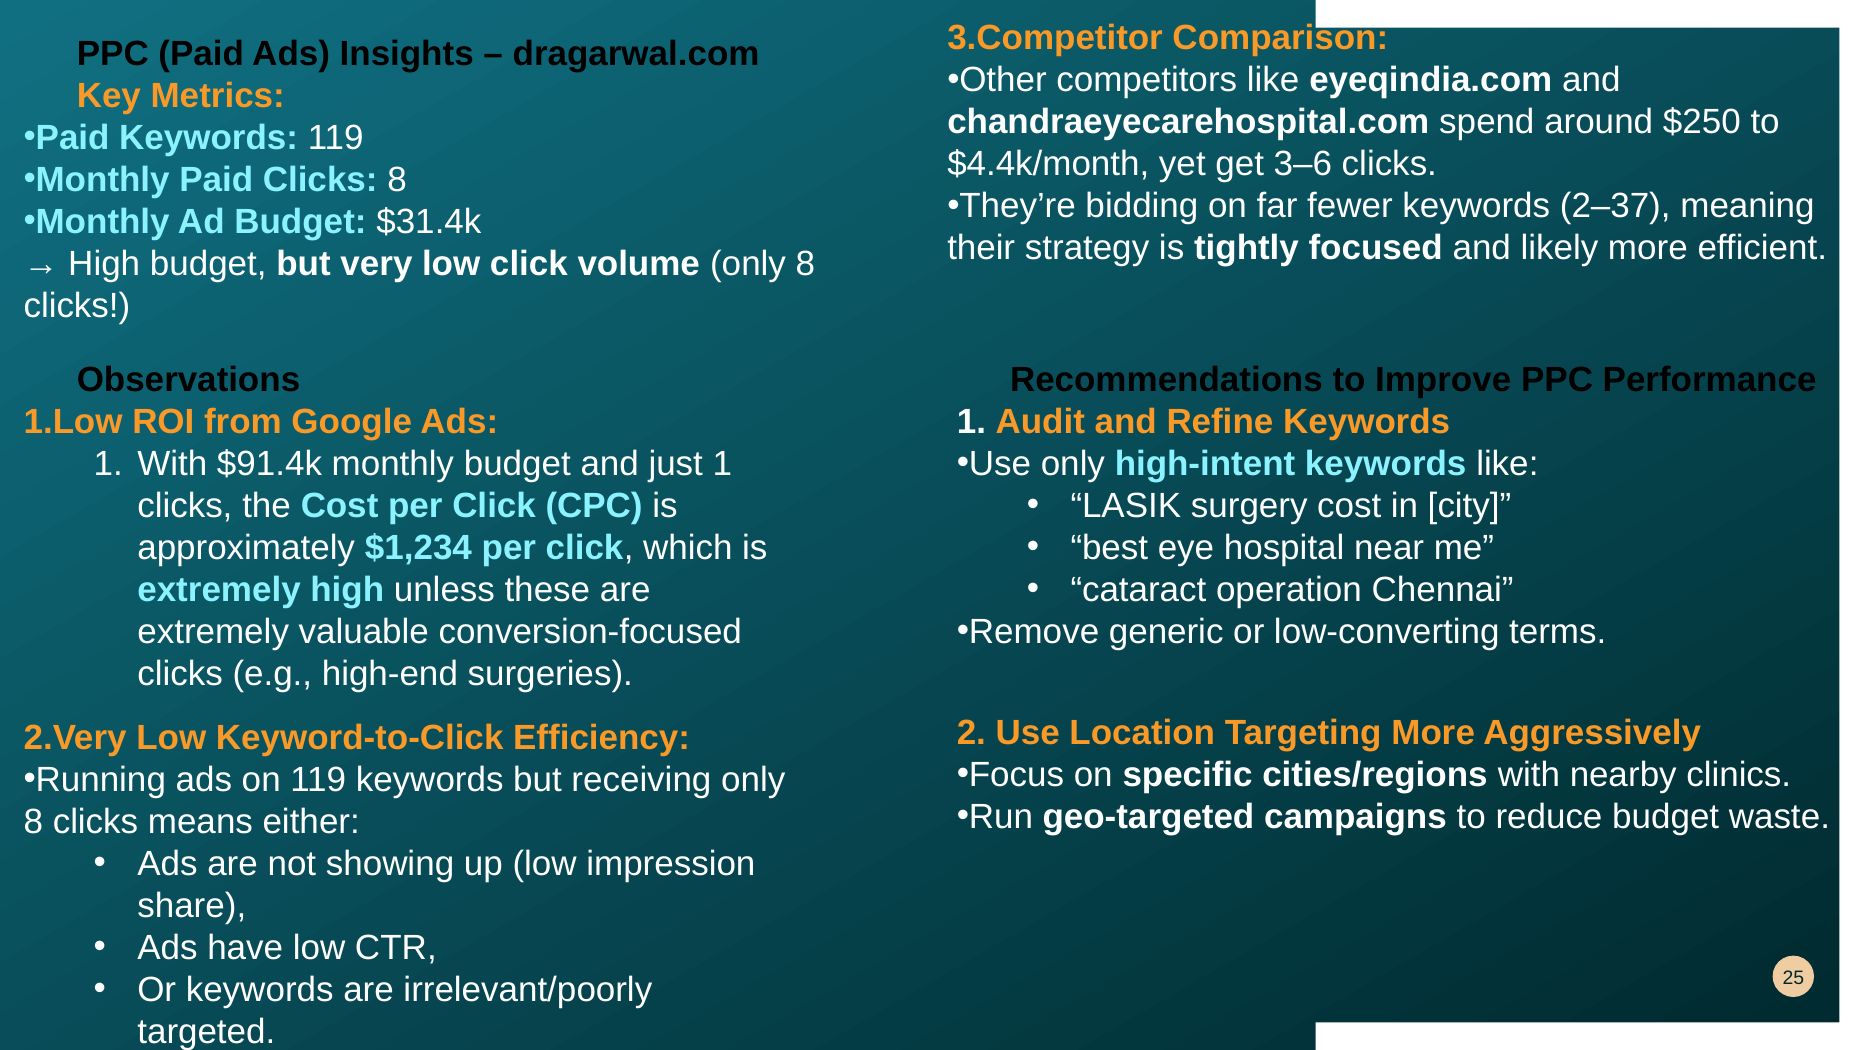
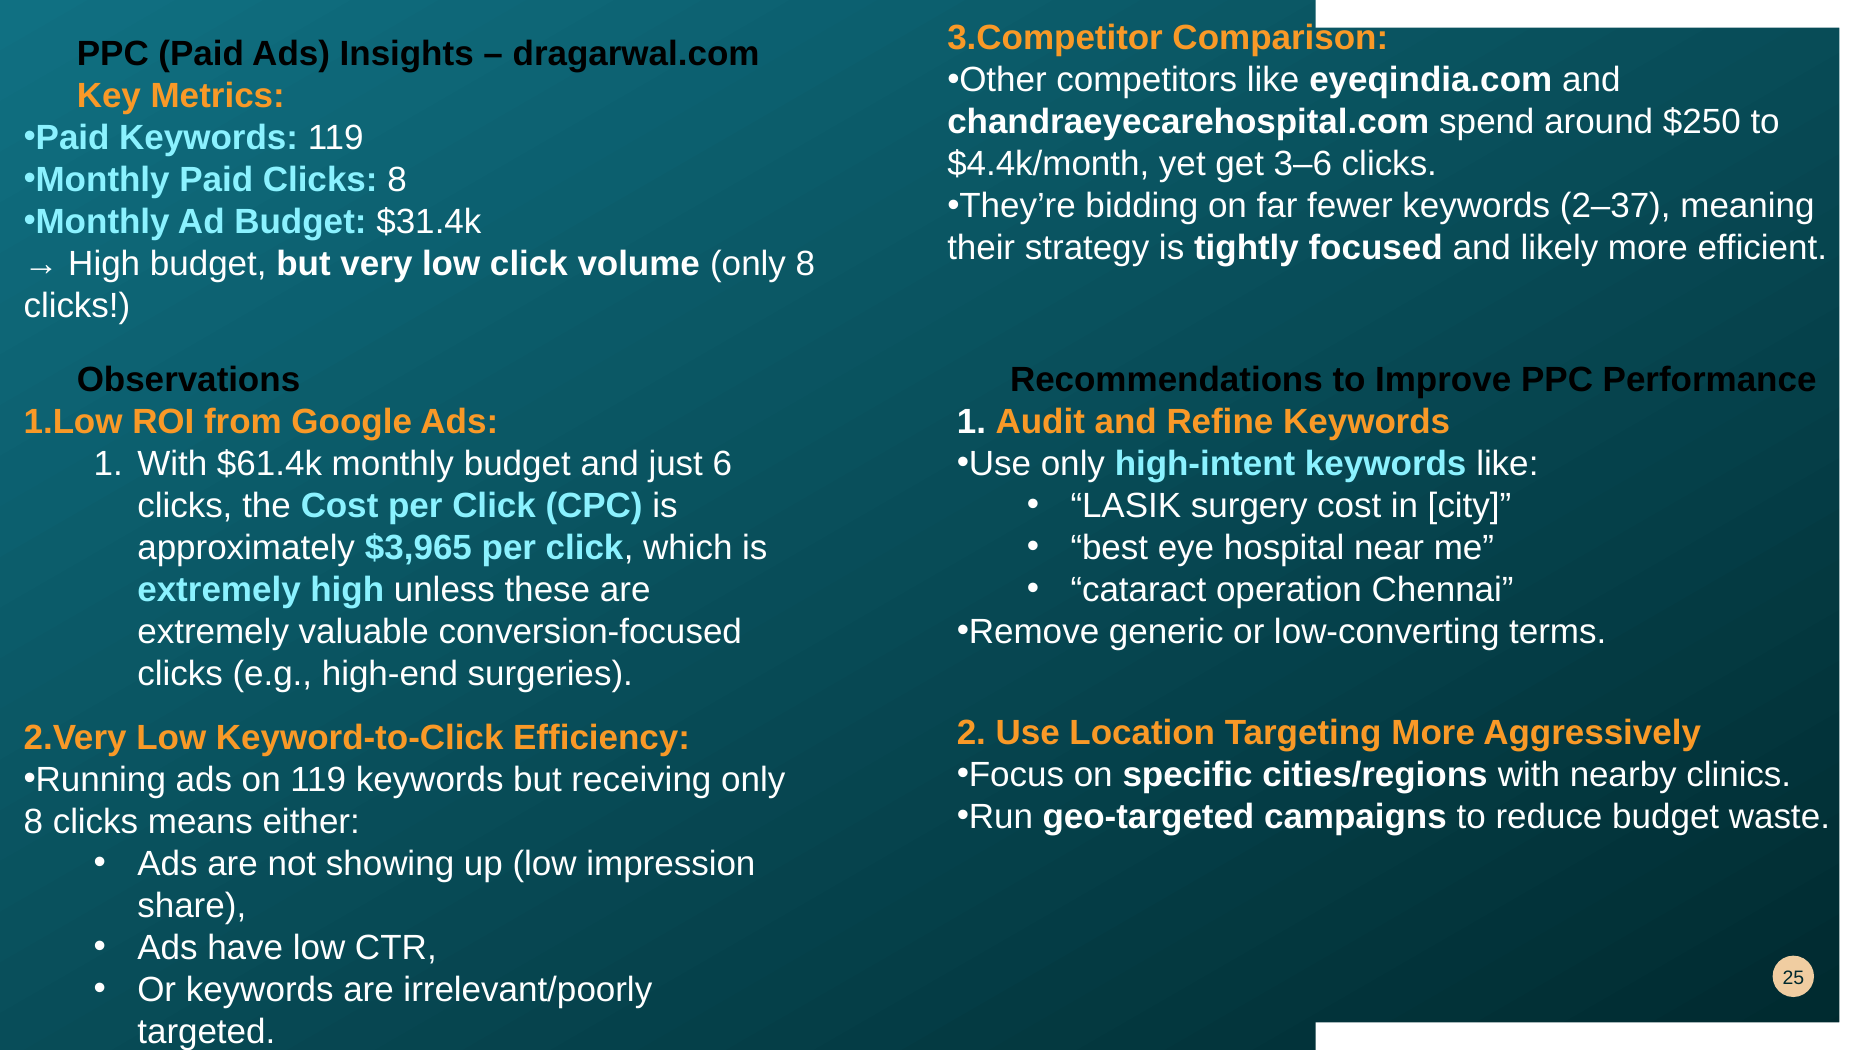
$91.4k: $91.4k -> $61.4k (270, 464)
just 1: 1 -> 6 (722, 464)
$1,234: $1,234 -> $3,965 (418, 548)
